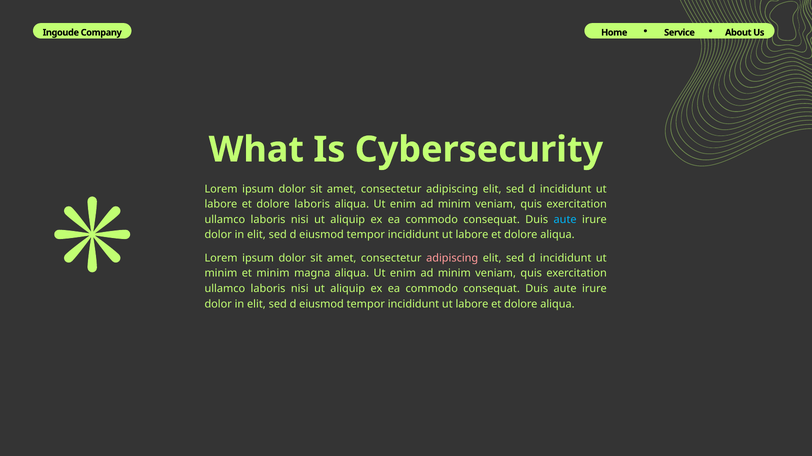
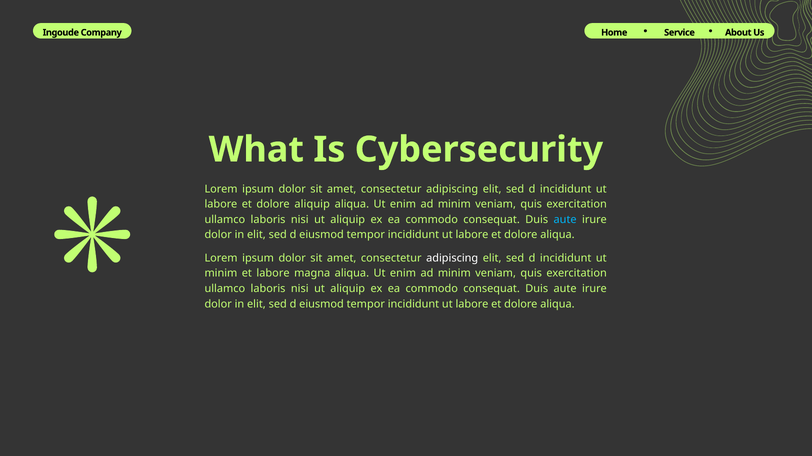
dolore laboris: laboris -> aliquip (312, 205)
adipiscing colour: pink -> white (452, 258)
et minim: minim -> labore (273, 274)
